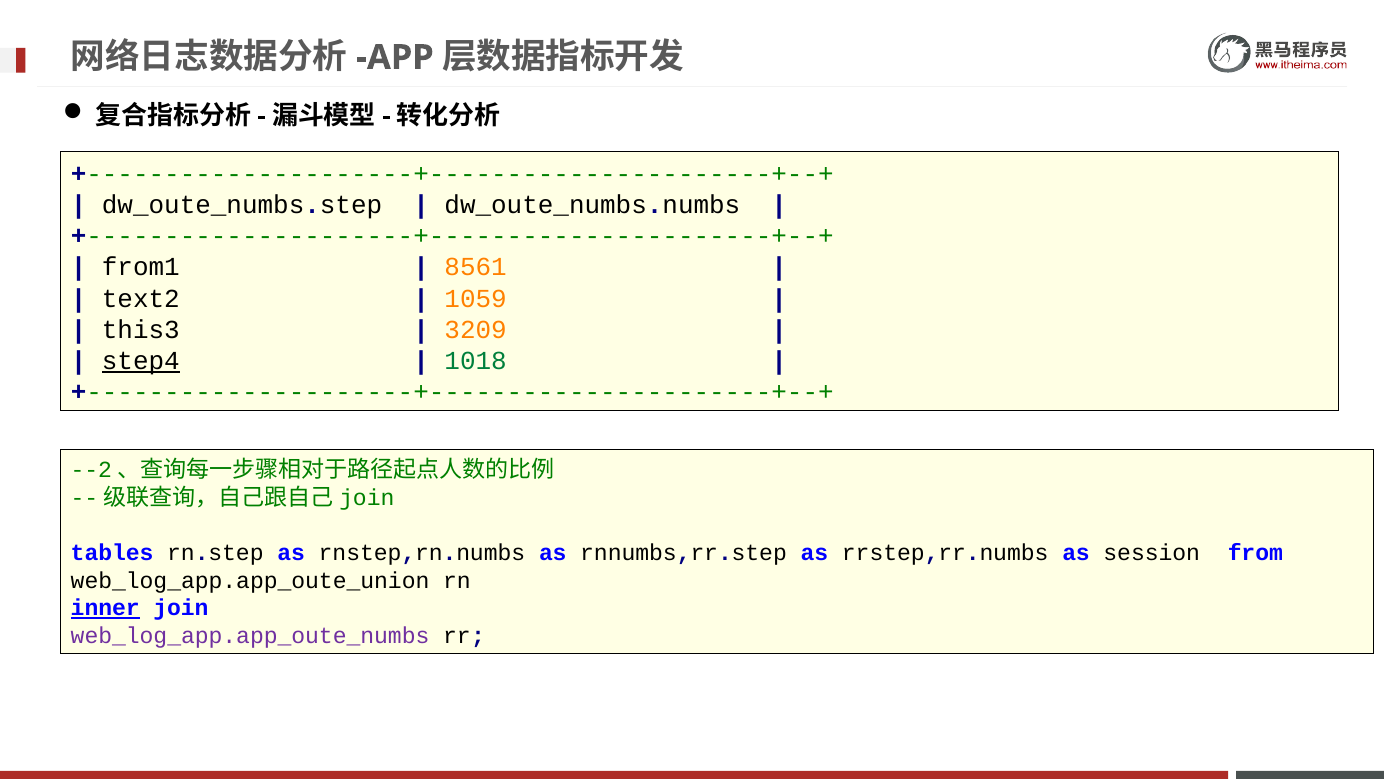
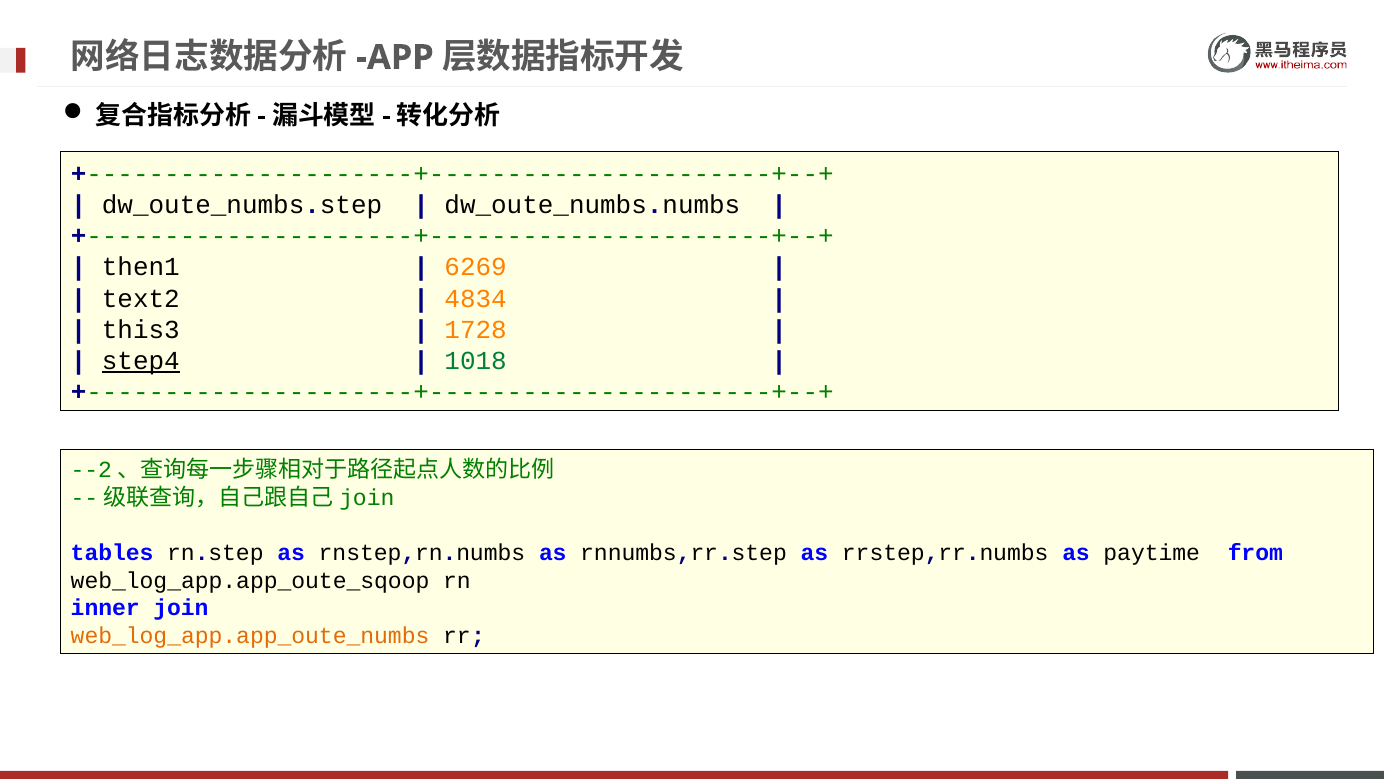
from1: from1 -> then1 (141, 267)
8561: 8561 -> 6269 (476, 267)
1059: 1059 -> 4834 (476, 298)
3209: 3209 -> 1728 (476, 329)
session: session -> paytime (1152, 553)
web_log_app.app_oute_union: web_log_app.app_oute_union -> web_log_app.app_oute_sqoop (250, 580)
inner underline: present -> none (105, 608)
web_log_app.app_oute_numbs colour: purple -> orange (250, 635)
